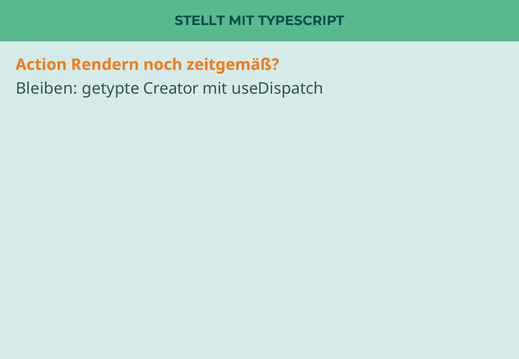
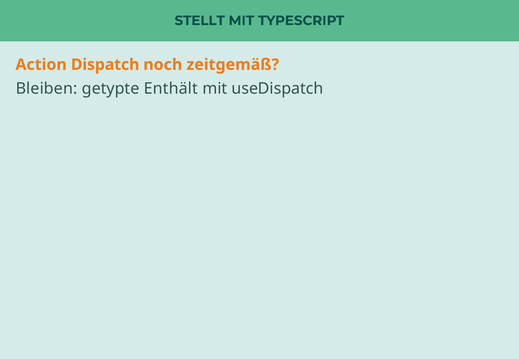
Rendern: Rendern -> Dispatch (105, 65)
Creator: Creator -> Enthält (171, 89)
